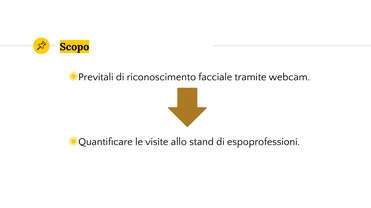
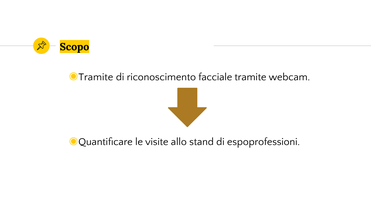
Previtali: Previtali -> Tramite (96, 77)
